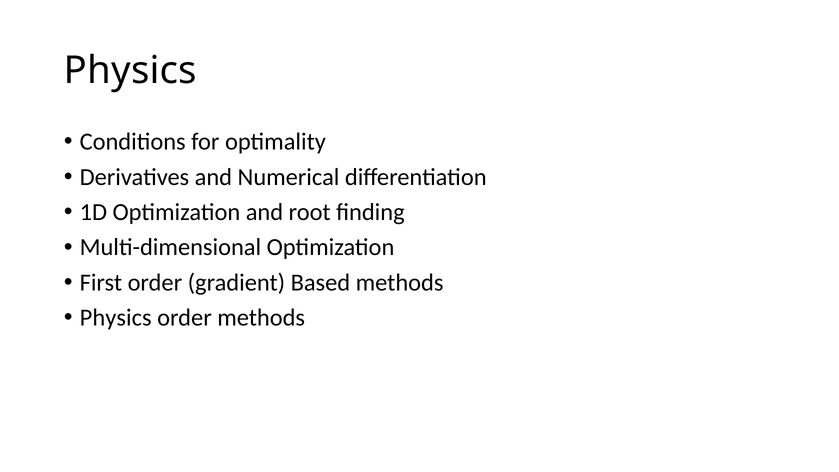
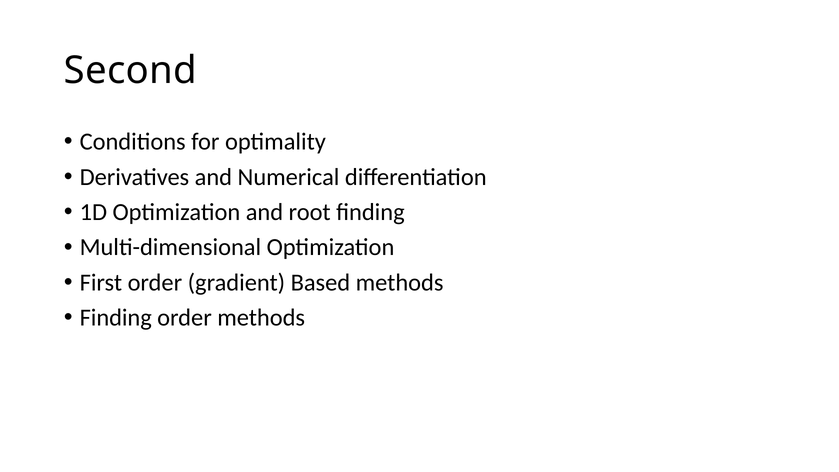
Physics: Physics -> Second (130, 70)
Physics: Physics -> Finding (116, 318)
